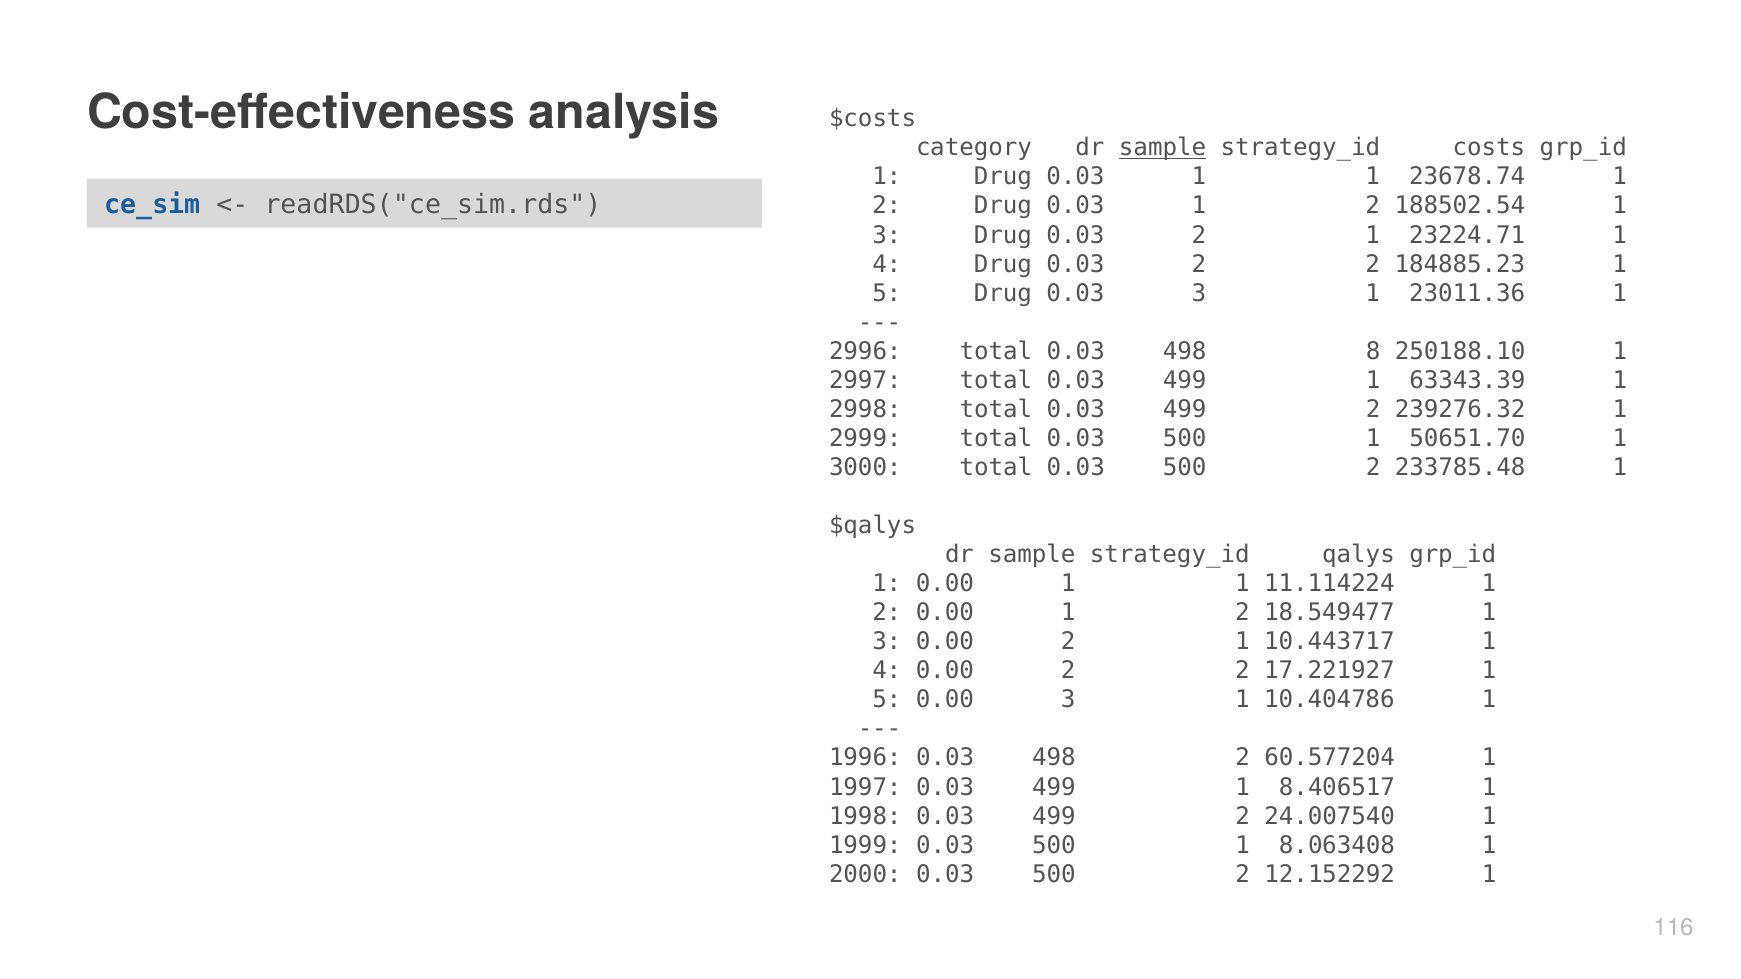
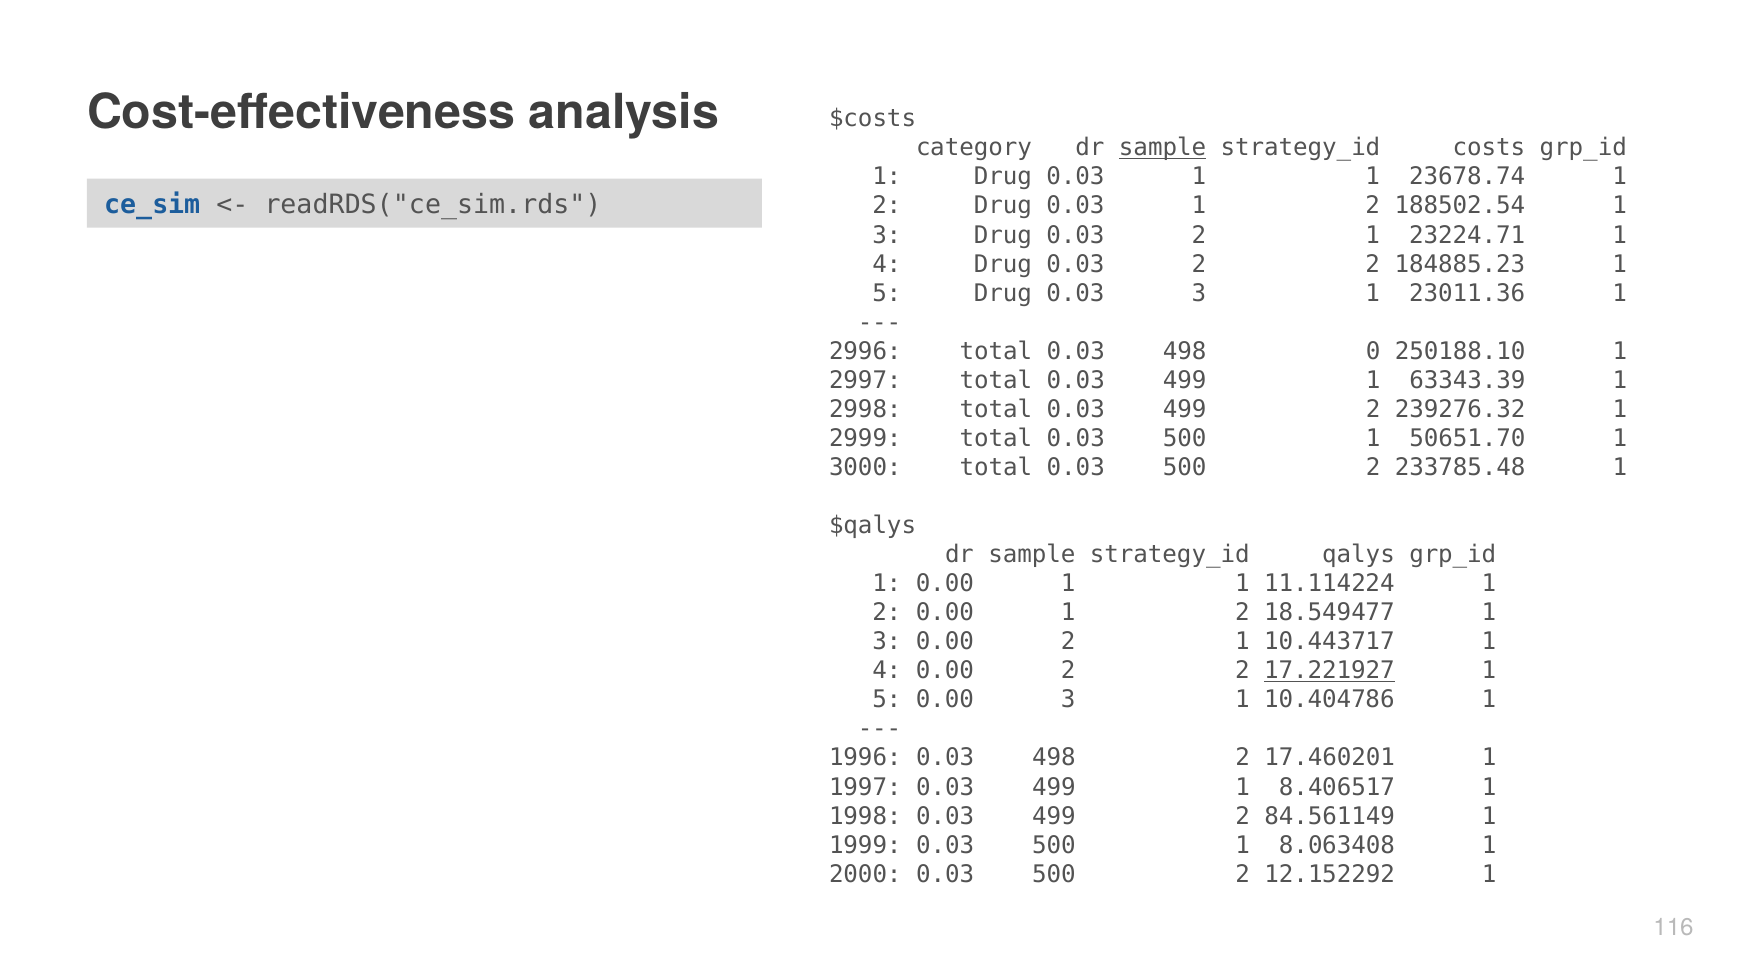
8: 8 -> 0 (1373, 351)
17.221927 underline: none -> present (1329, 671)
60.577204: 60.577204 -> 17.460201 (1330, 758)
24.007540: 24.007540 -> 84.561149 (1330, 816)
